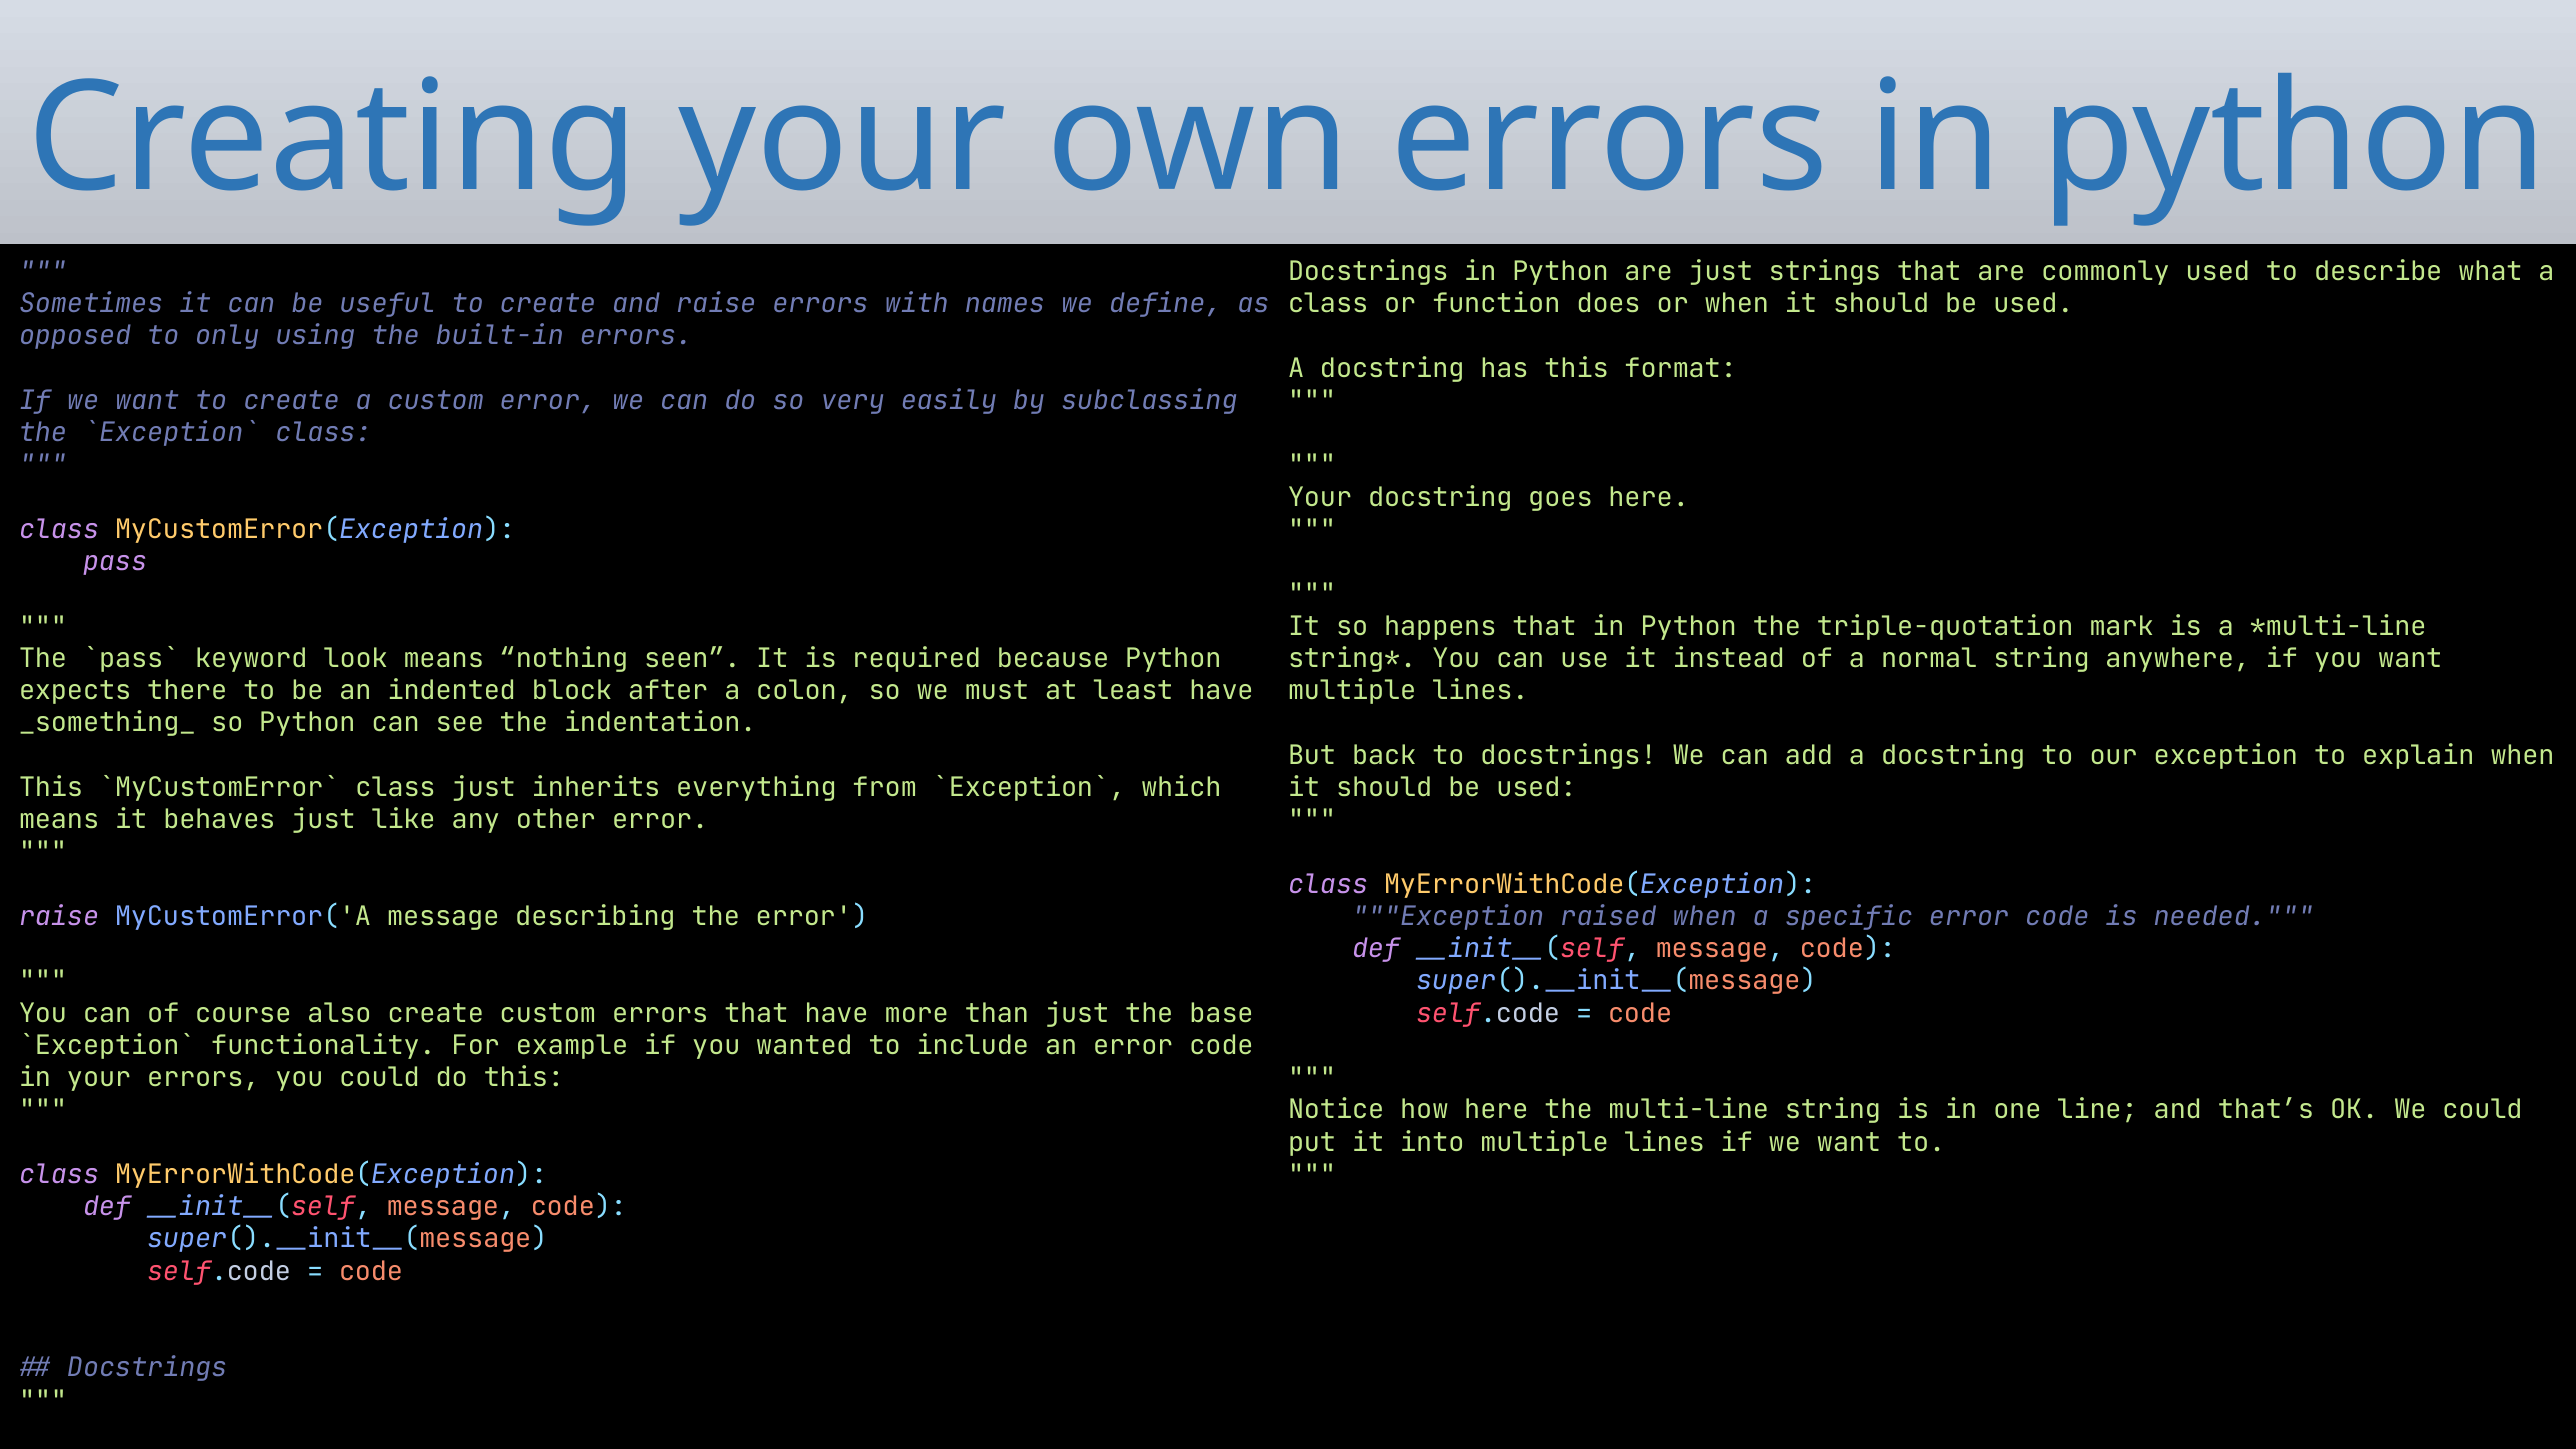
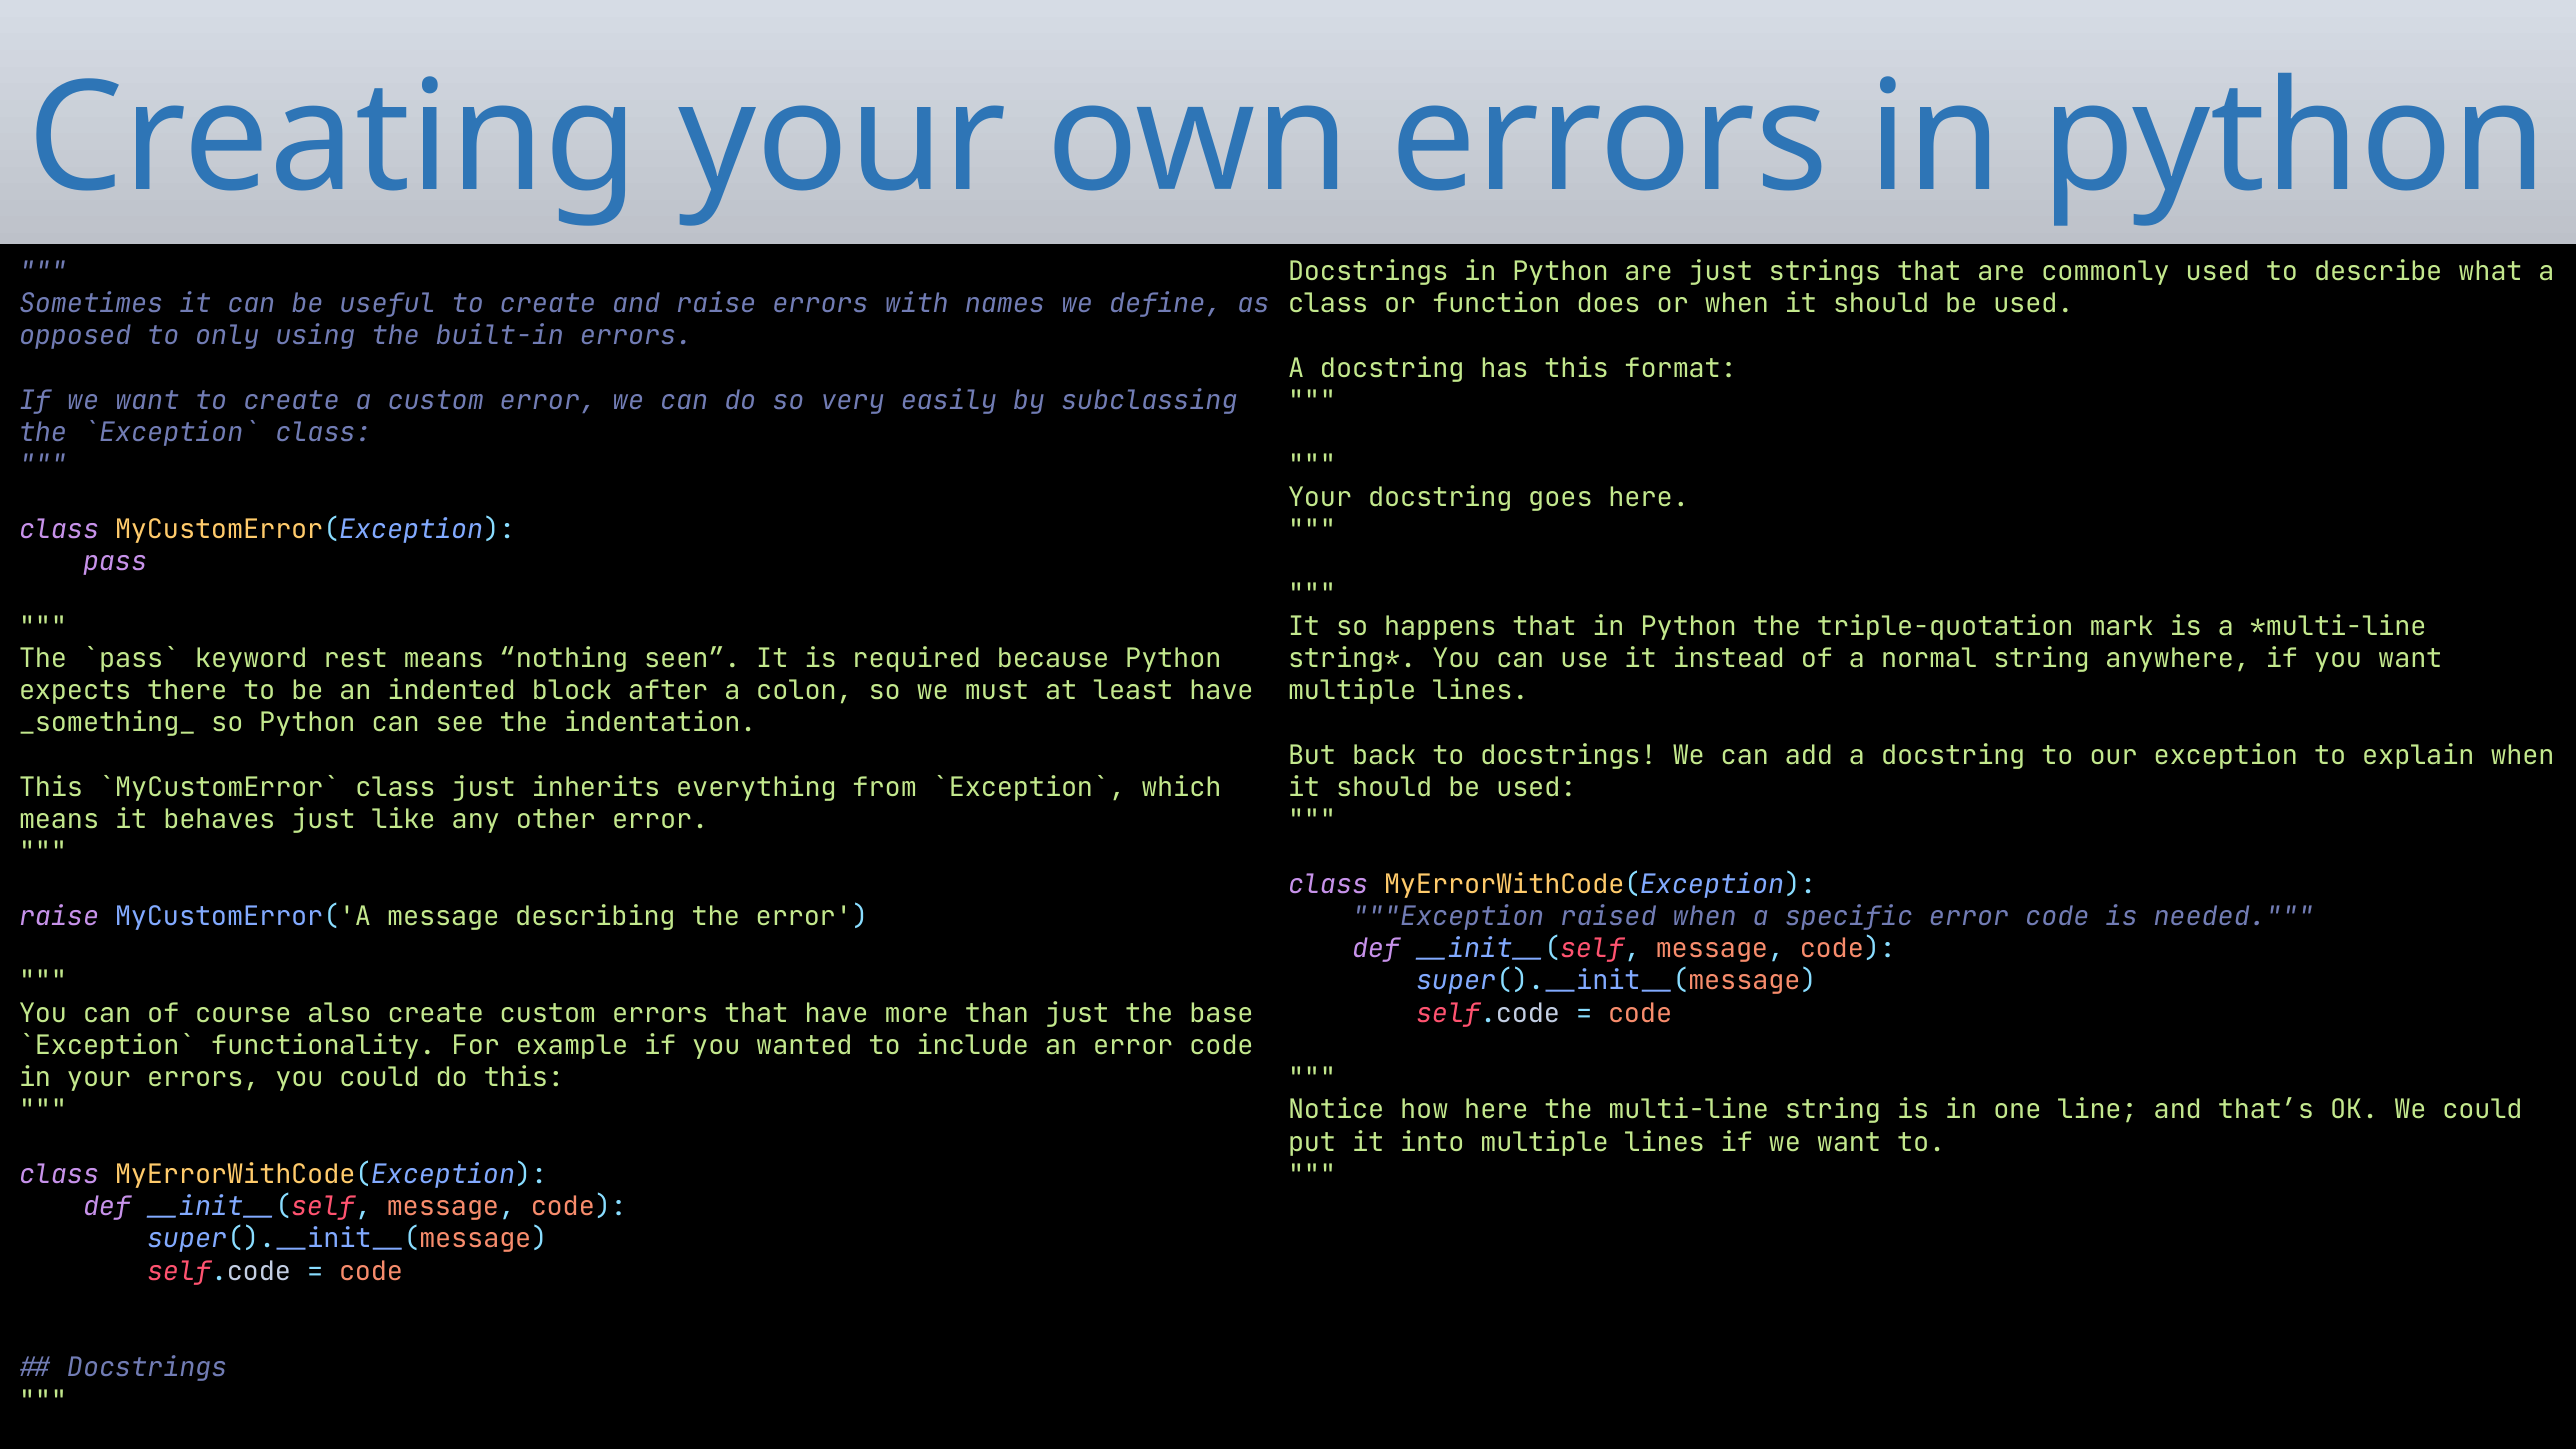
look: look -> rest (356, 659)
